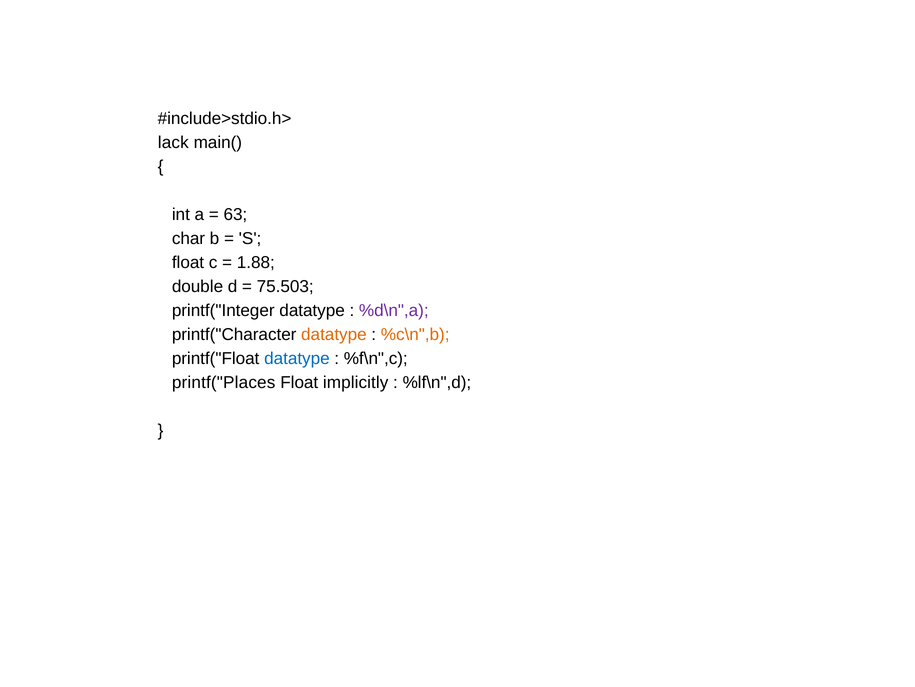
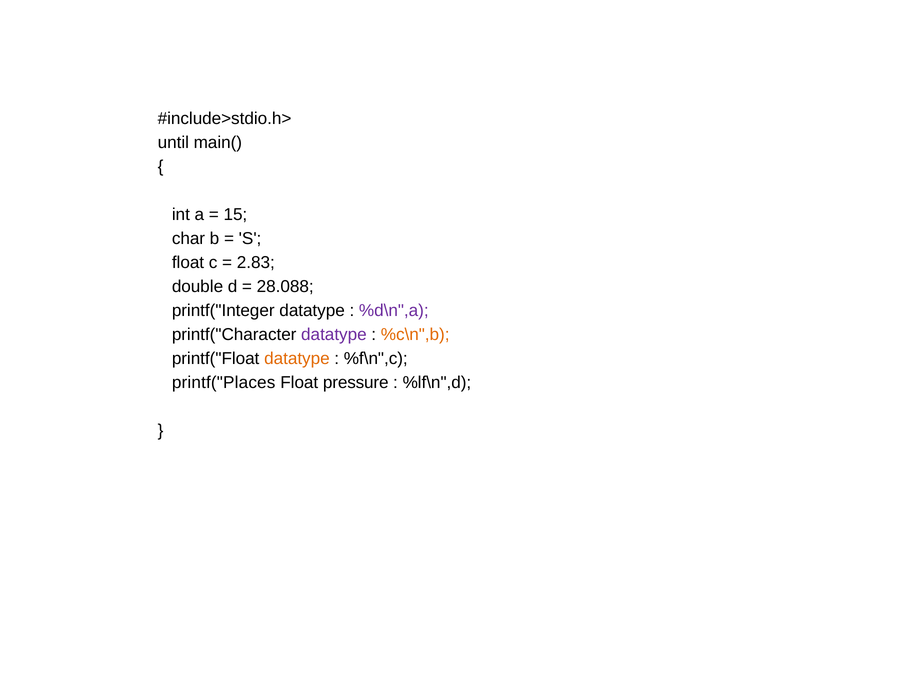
lack: lack -> until (173, 142)
63: 63 -> 15 (235, 214)
1.88: 1.88 -> 2.83 (256, 262)
75.503: 75.503 -> 28.088 (285, 286)
datatype colour: orange -> purple (334, 334)
datatype colour: blue -> orange (297, 358)
implicitly: implicitly -> pressure (356, 382)
